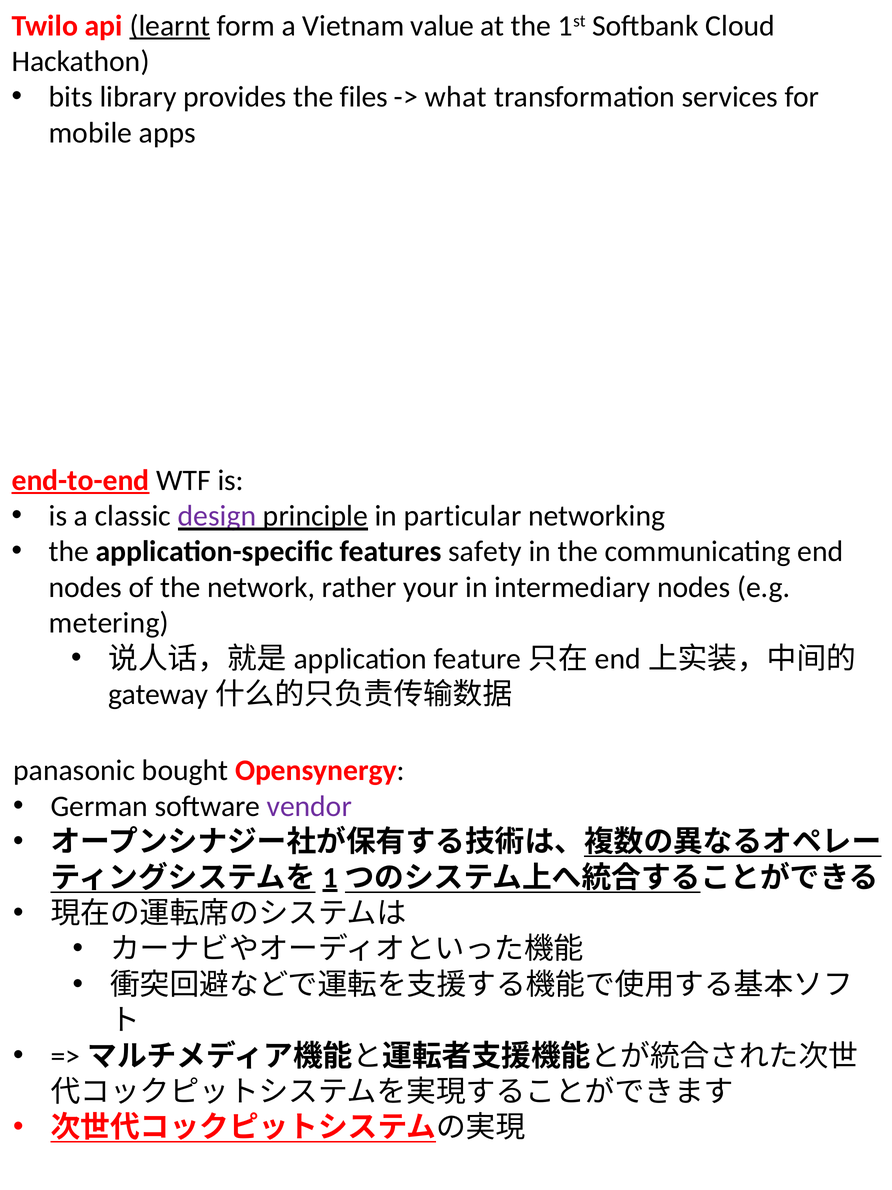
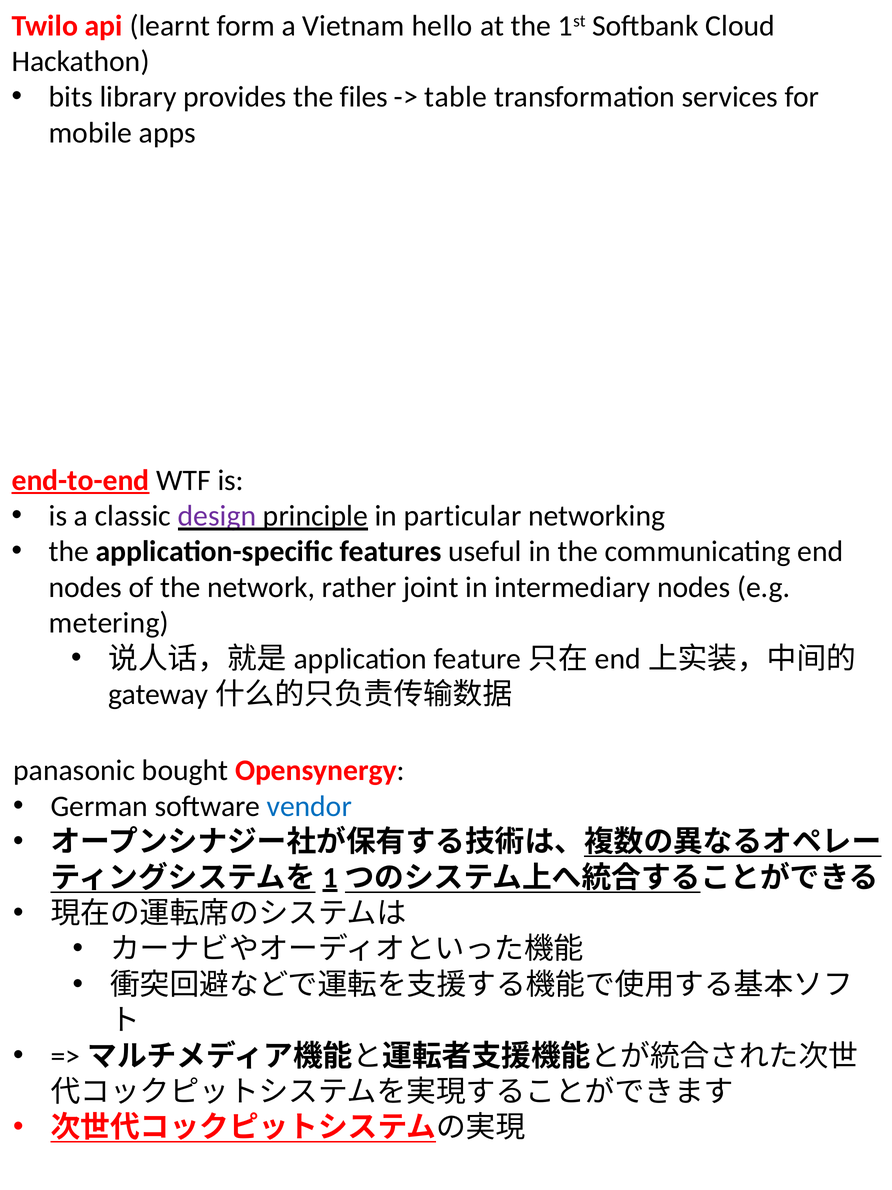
learnt underline: present -> none (170, 26)
value: value -> hello (442, 26)
what: what -> table (456, 97)
safety: safety -> useful (485, 551)
your: your -> joint (431, 587)
vendor colour: purple -> blue (309, 806)
